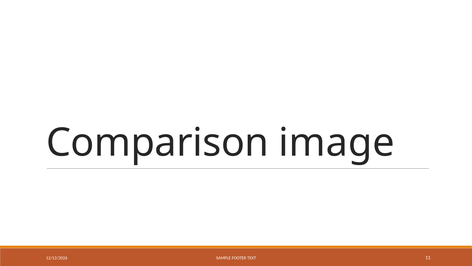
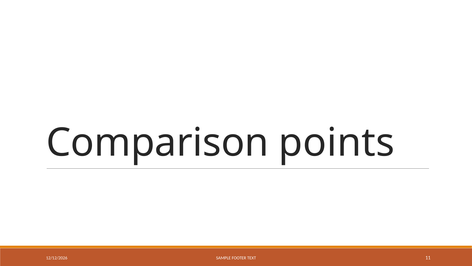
image: image -> points (337, 143)
